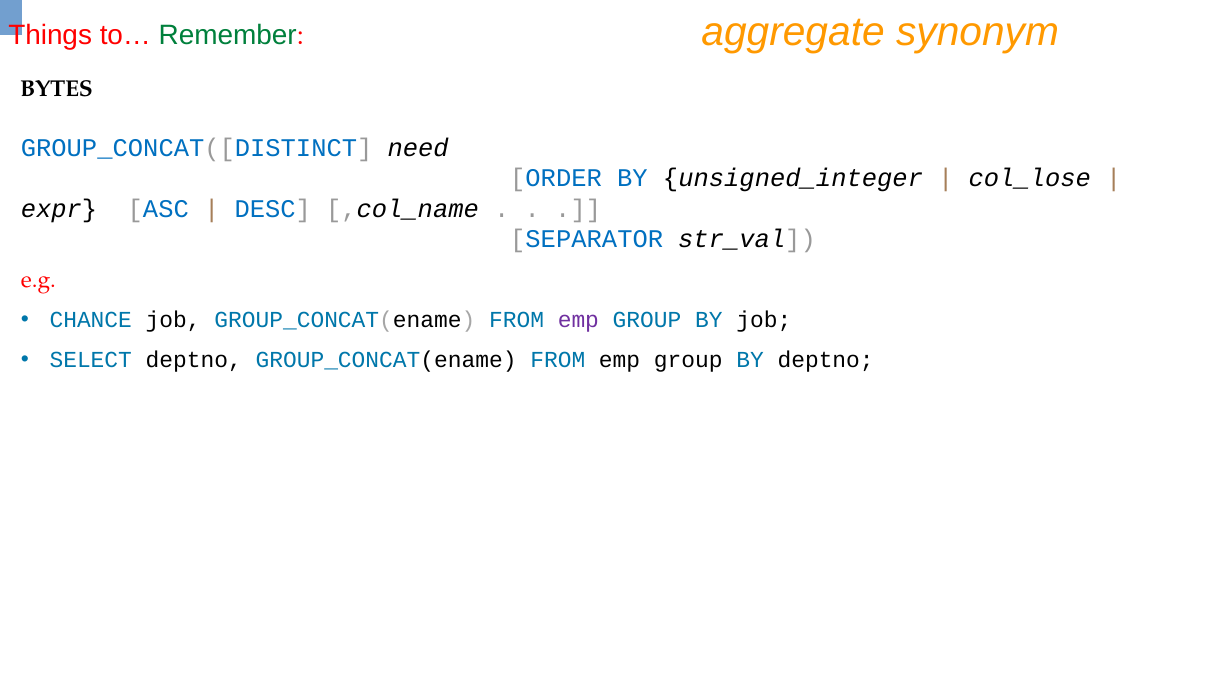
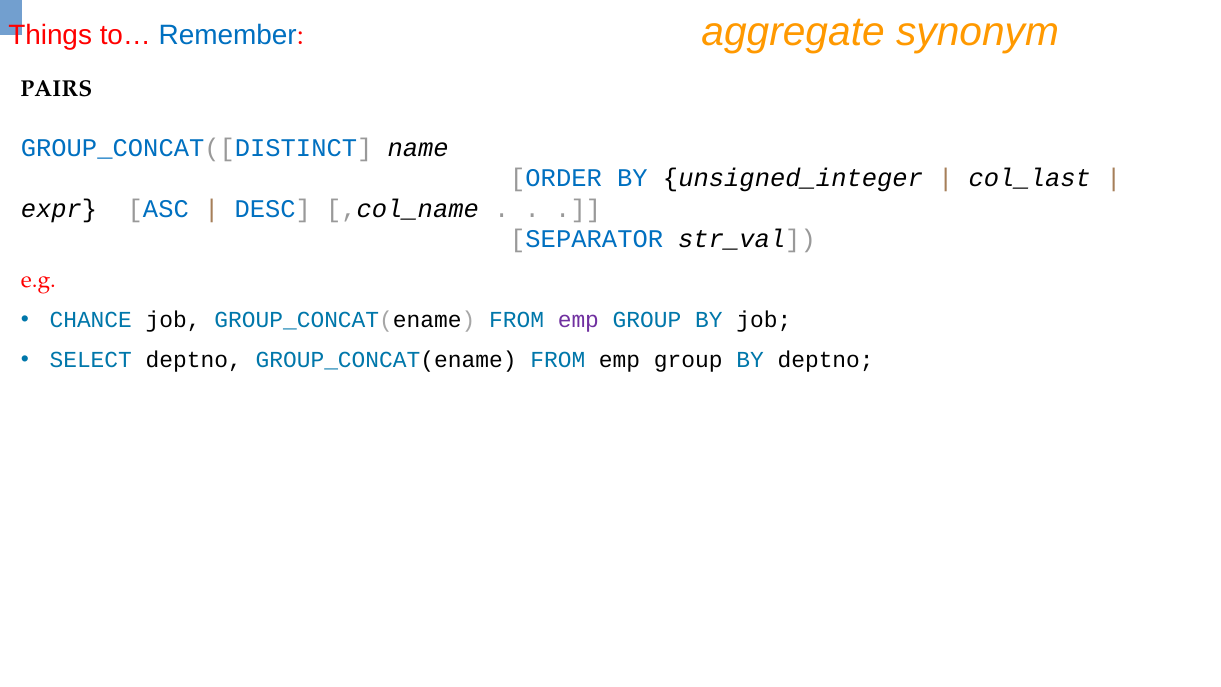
Remember colour: green -> blue (228, 35)
BYTES: BYTES -> PAIRS (56, 89)
need: need -> name (418, 148)
col_lose: col_lose -> col_last (1030, 178)
